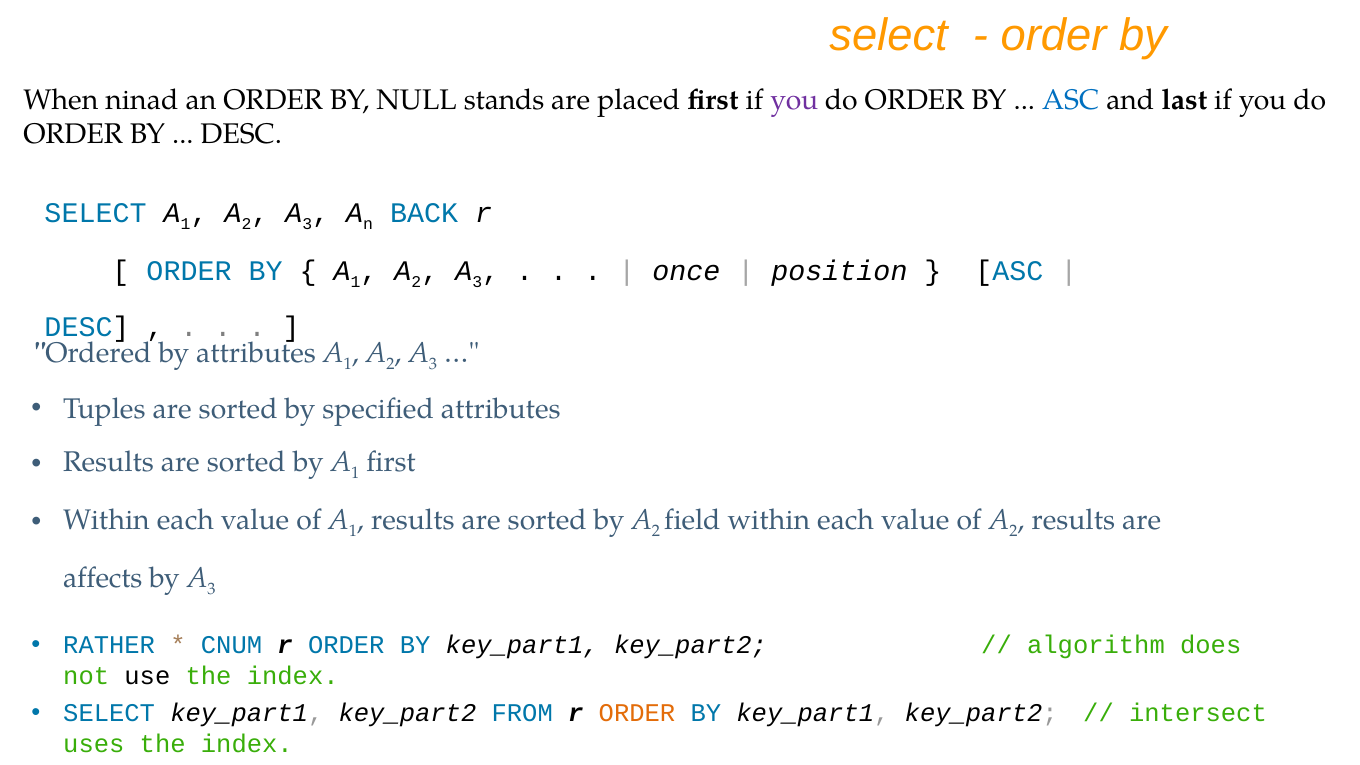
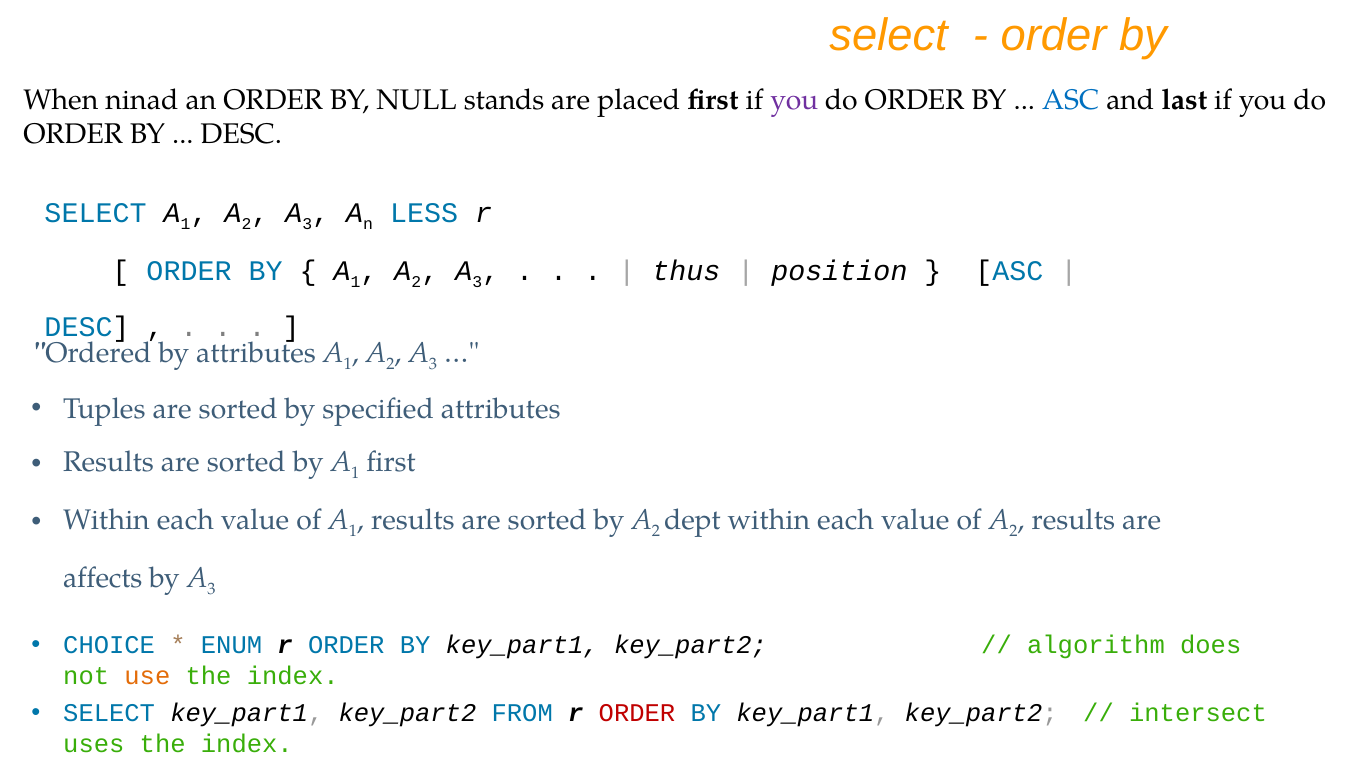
BACK: BACK -> LESS (424, 213)
once: once -> thus (686, 271)
field: field -> dept (692, 520)
RATHER: RATHER -> CHOICE (109, 645)
CNUM: CNUM -> ENUM (232, 645)
use colour: black -> orange (147, 676)
ORDER colour: orange -> red (637, 713)
